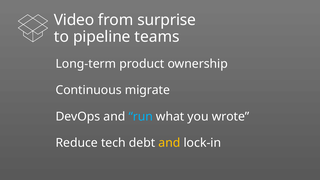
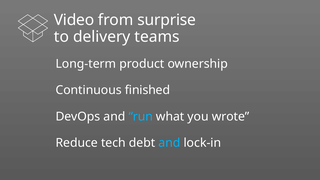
pipeline: pipeline -> delivery (102, 37)
migrate: migrate -> finished (147, 90)
and colour: yellow -> light blue (169, 143)
